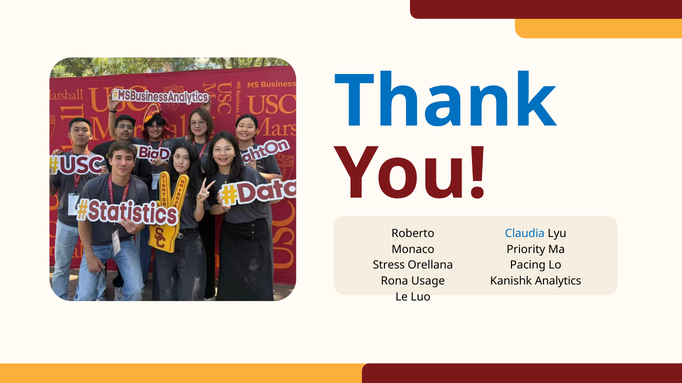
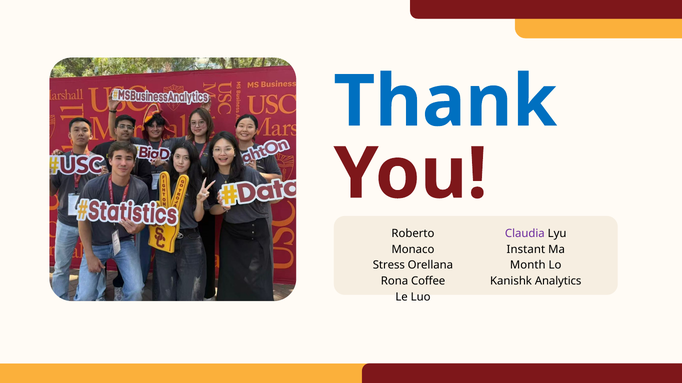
Claudia colour: blue -> purple (525, 234)
Priority: Priority -> Instant (526, 250)
Pacing: Pacing -> Month (528, 266)
Usage: Usage -> Coffee (428, 282)
